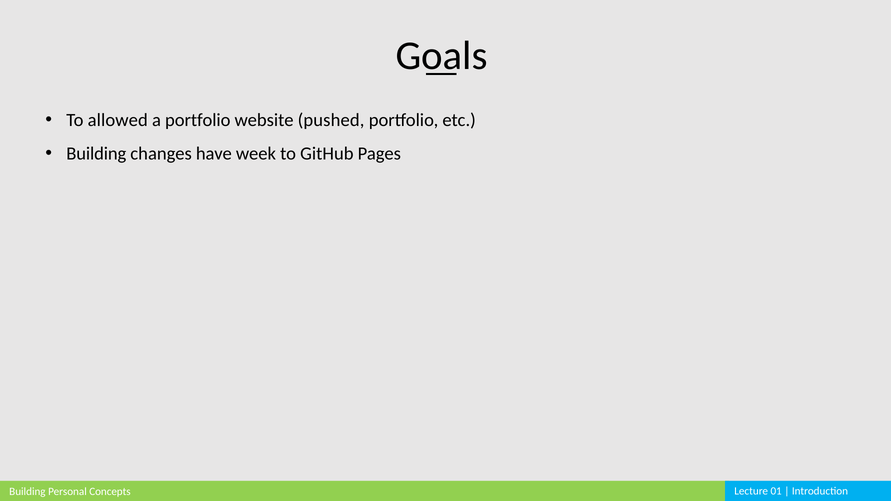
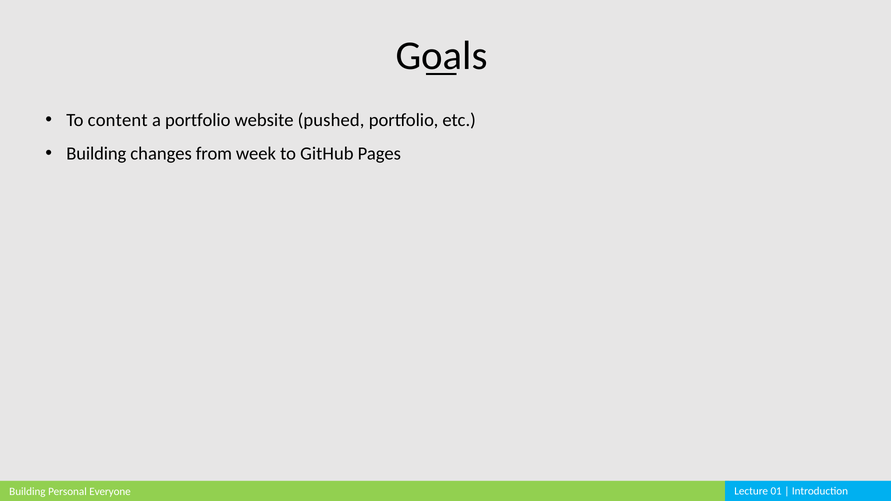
allowed: allowed -> content (118, 120)
have: have -> from (214, 153)
Concepts: Concepts -> Everyone (110, 492)
